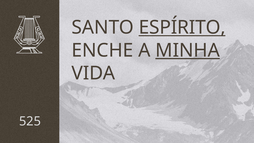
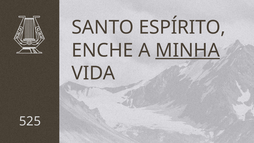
ESPÍRITO underline: present -> none (182, 27)
